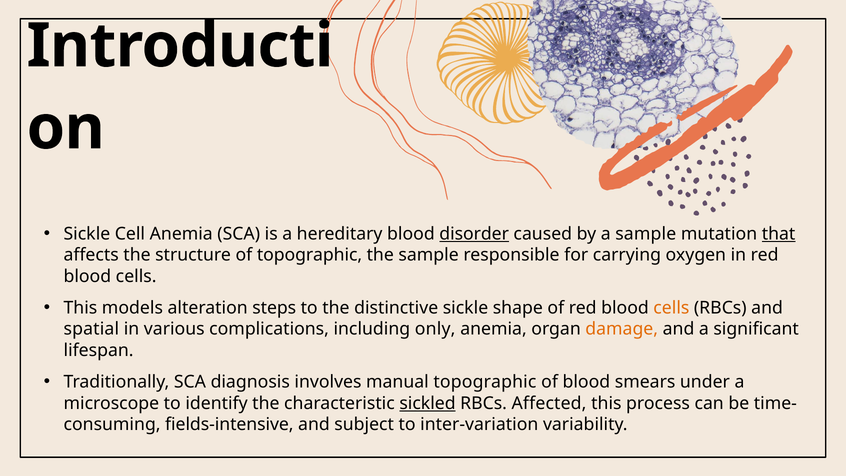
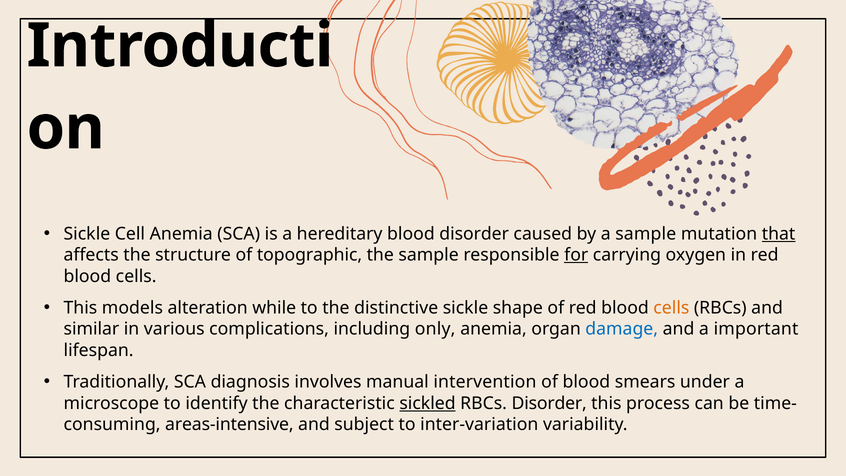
disorder underline: present -> none (474, 234)
for underline: none -> present (576, 255)
steps: steps -> while (274, 308)
spatial: spatial -> similar (91, 329)
damage colour: orange -> blue (622, 329)
significant: significant -> important (756, 329)
manual topographic: topographic -> intervention (485, 382)
RBCs Affected: Affected -> Disorder (549, 403)
fields-intensive: fields-intensive -> areas-intensive (229, 424)
